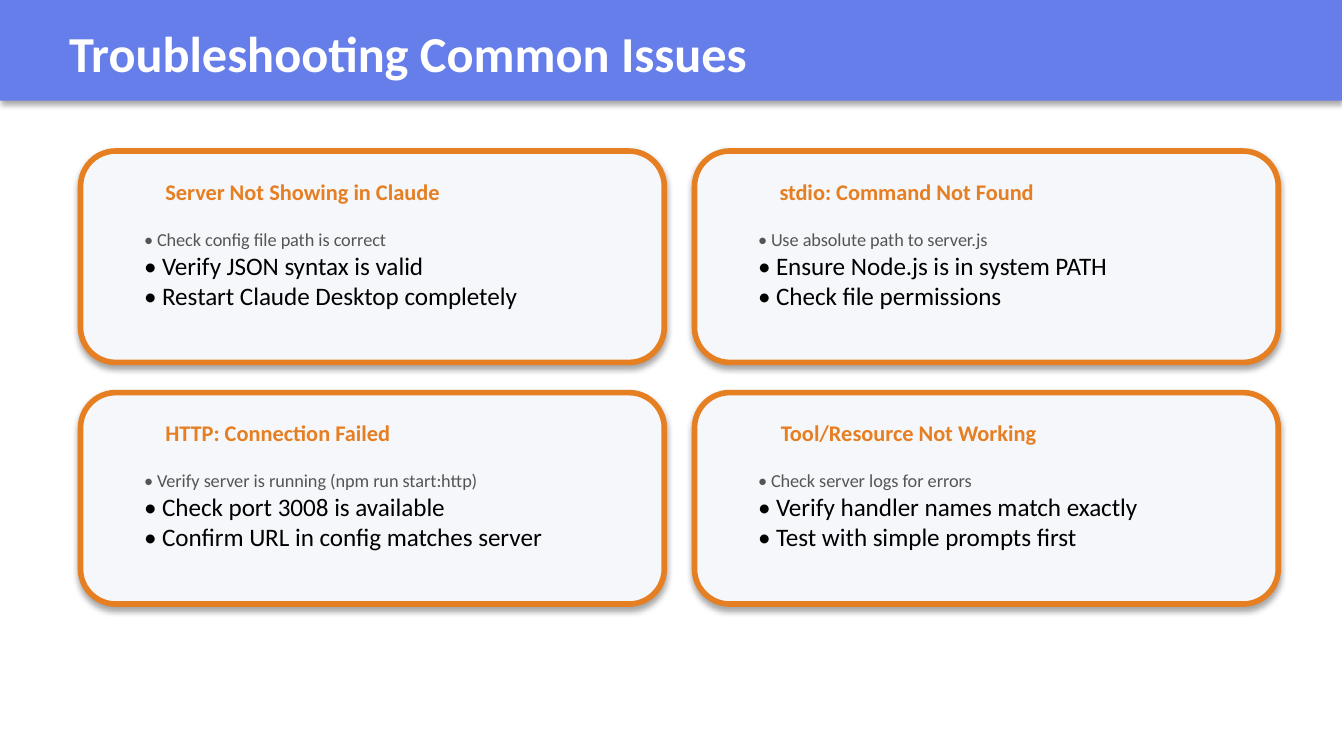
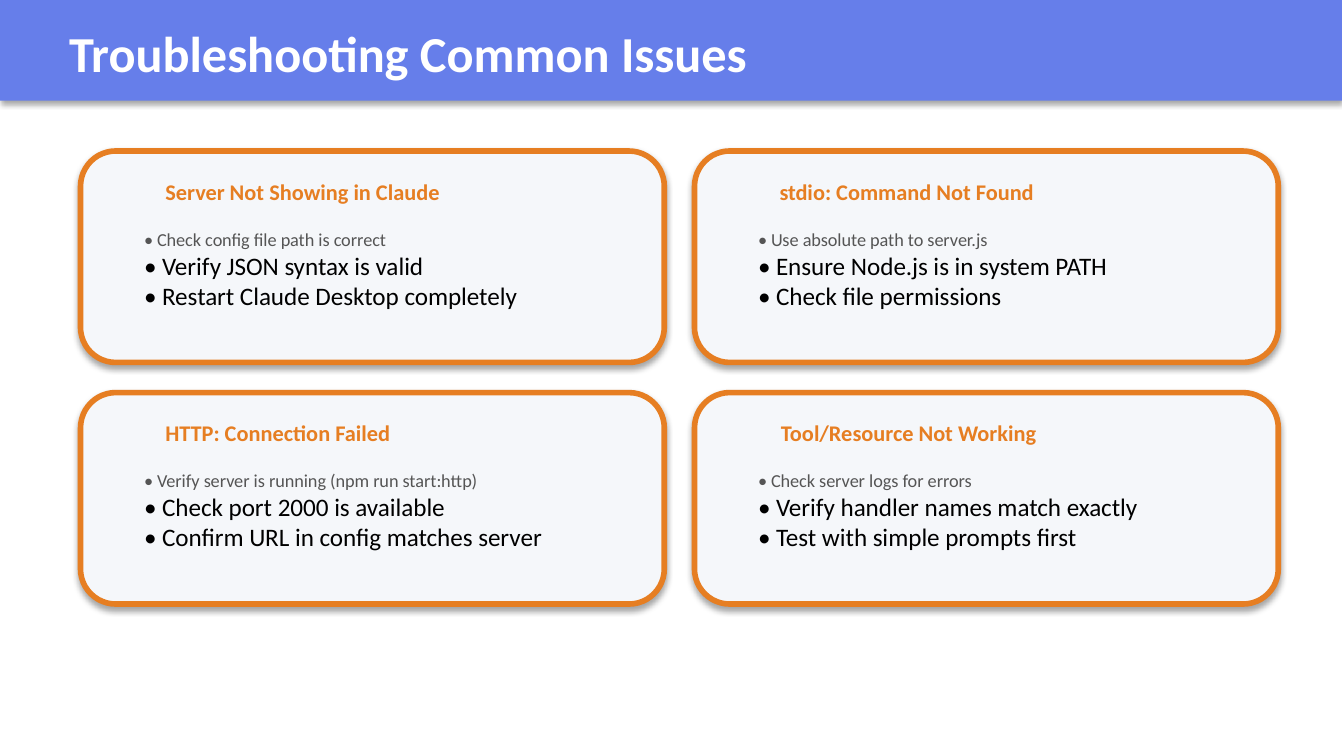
3008: 3008 -> 2000 (303, 508)
